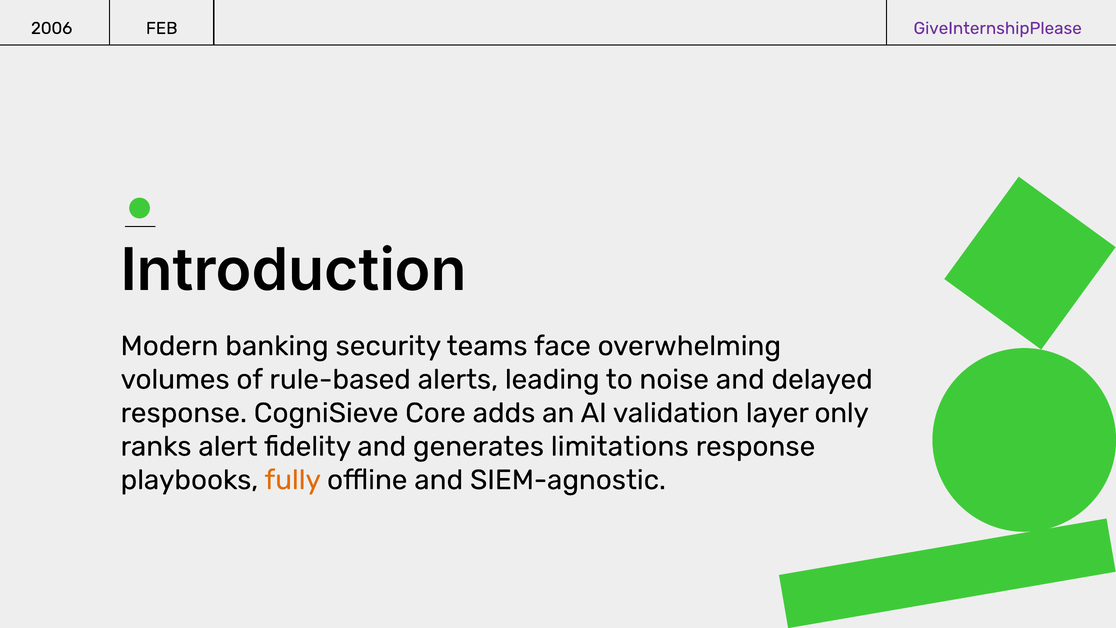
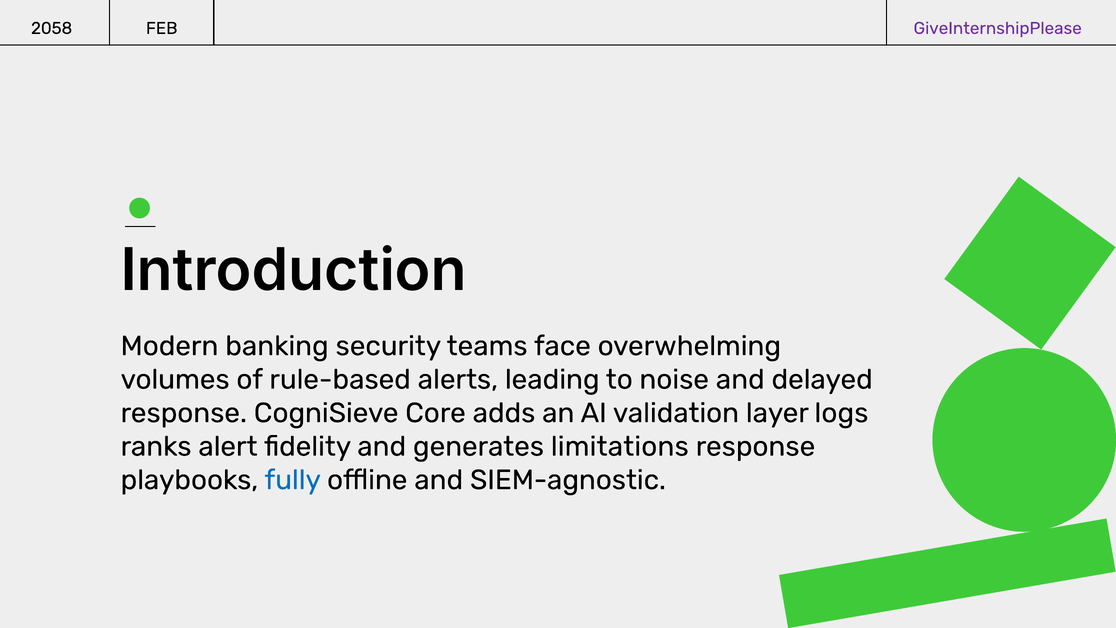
2006: 2006 -> 2058 (52, 28)
only: only -> logs (841, 413)
fully colour: orange -> blue (293, 480)
